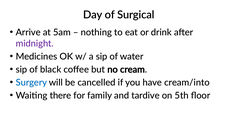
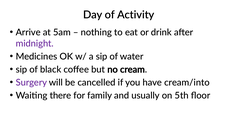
Surgical: Surgical -> Activity (136, 15)
Surgery colour: blue -> purple (31, 82)
tardive: tardive -> usually (146, 95)
